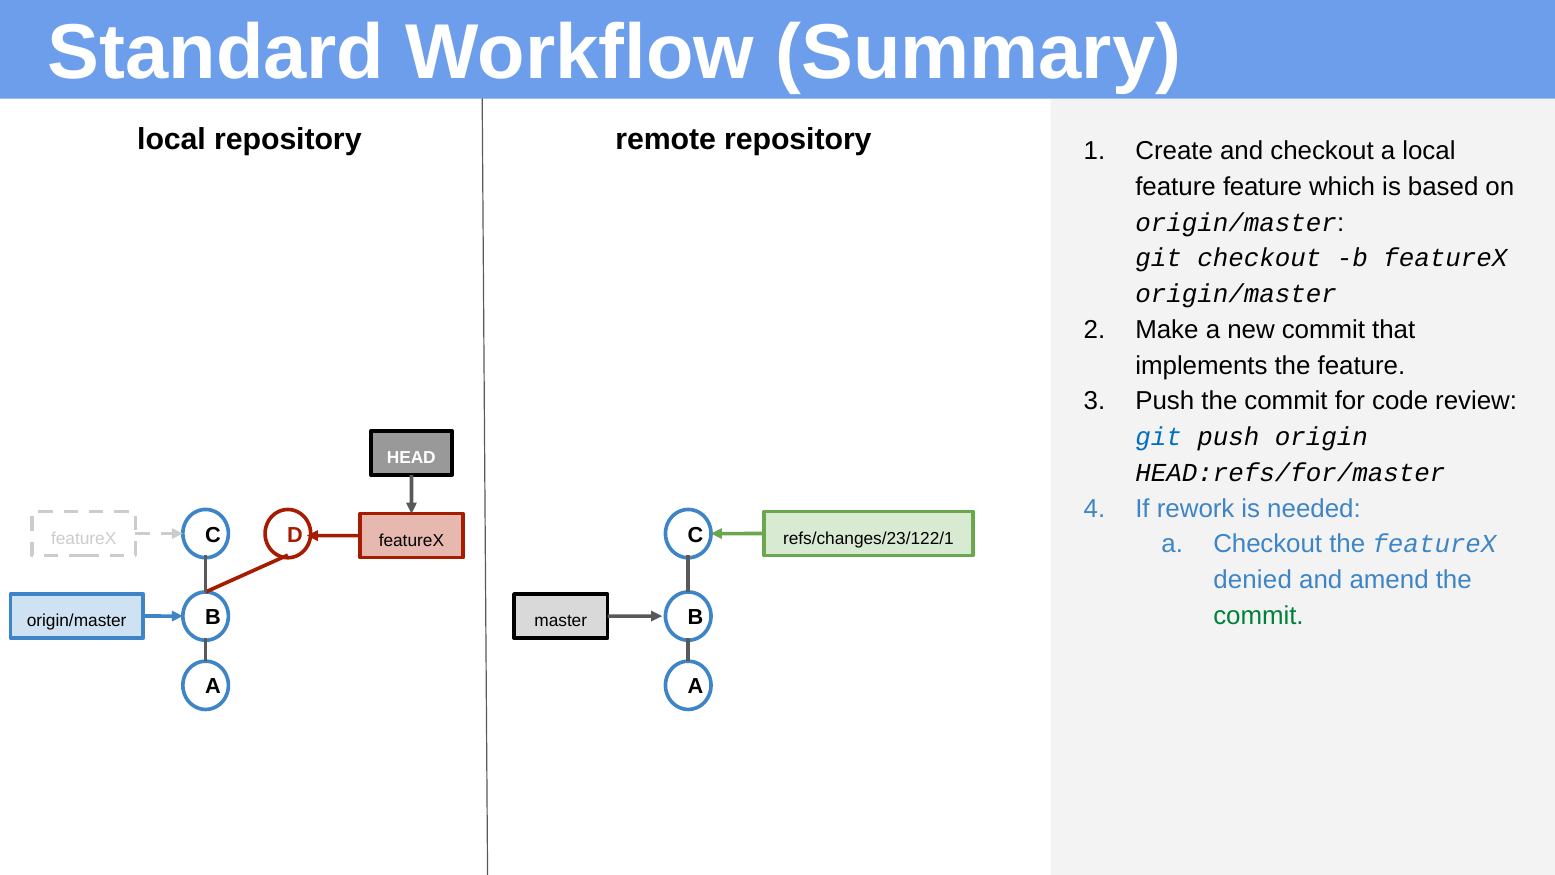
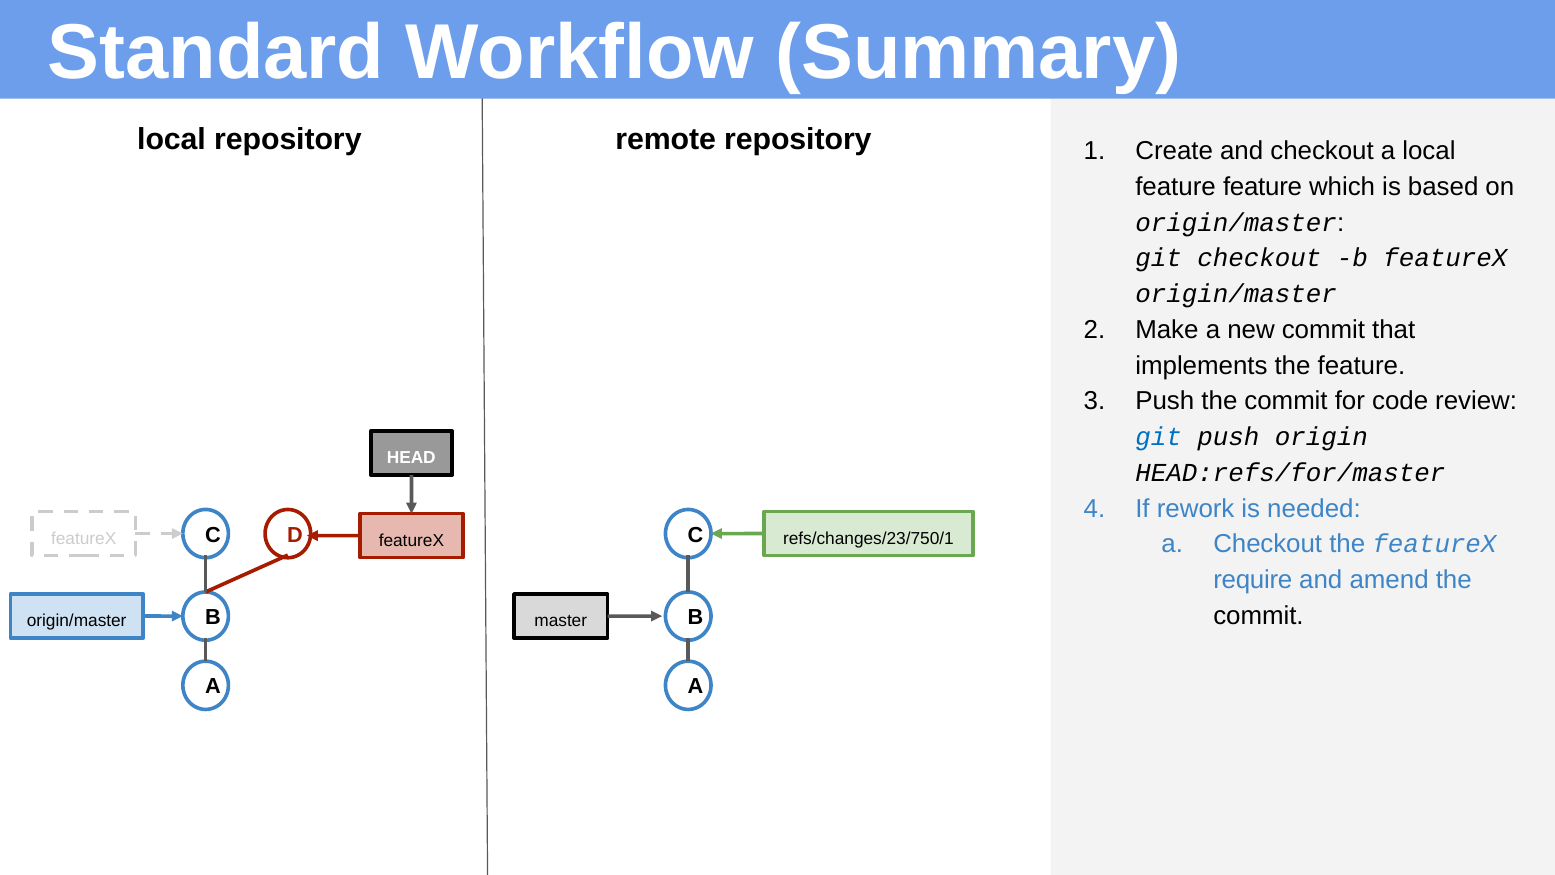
refs/changes/23/122/1: refs/changes/23/122/1 -> refs/changes/23/750/1 (868, 538)
denied: denied -> require (1253, 580)
commit colour: green -> black (1258, 616)
